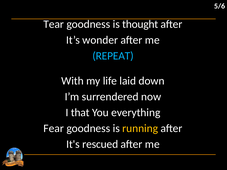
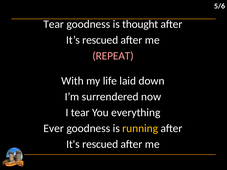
It’s wonder: wonder -> rescued (100, 40)
REPEAT colour: light blue -> pink (113, 56)
I that: that -> tear (80, 113)
Fear: Fear -> Ever (54, 129)
